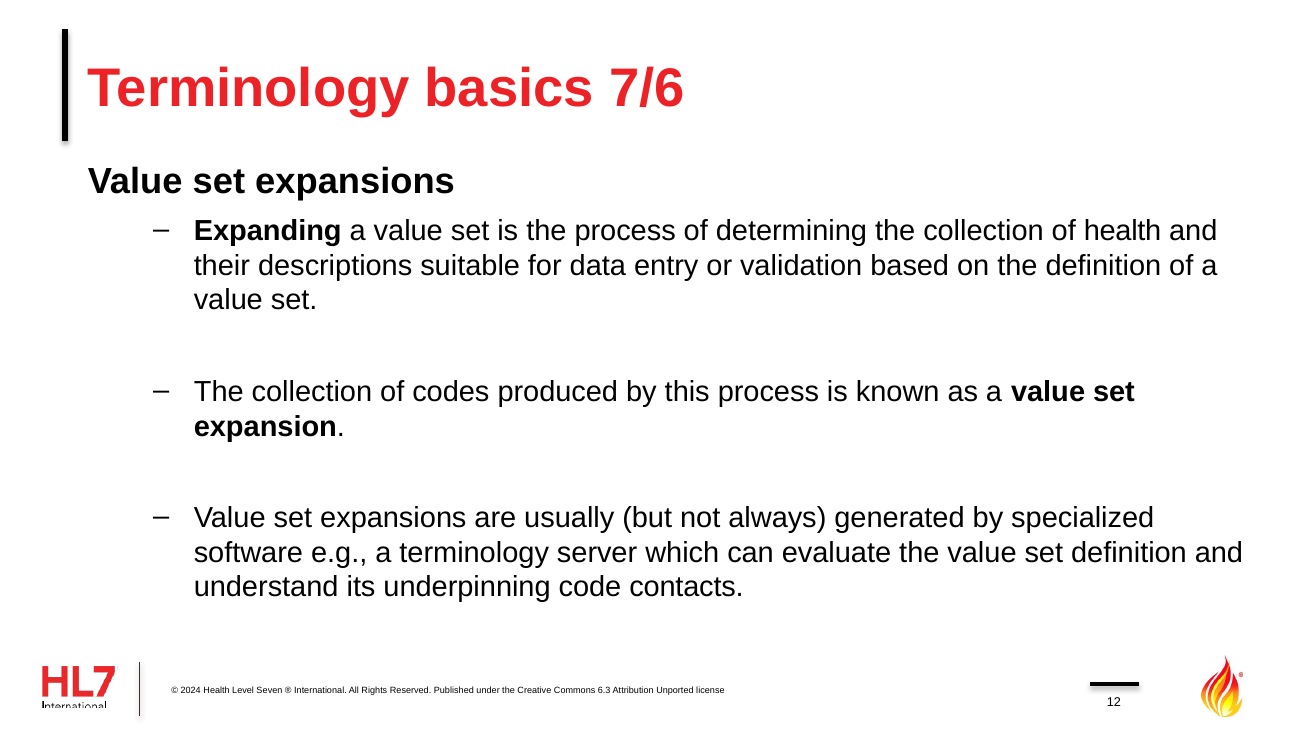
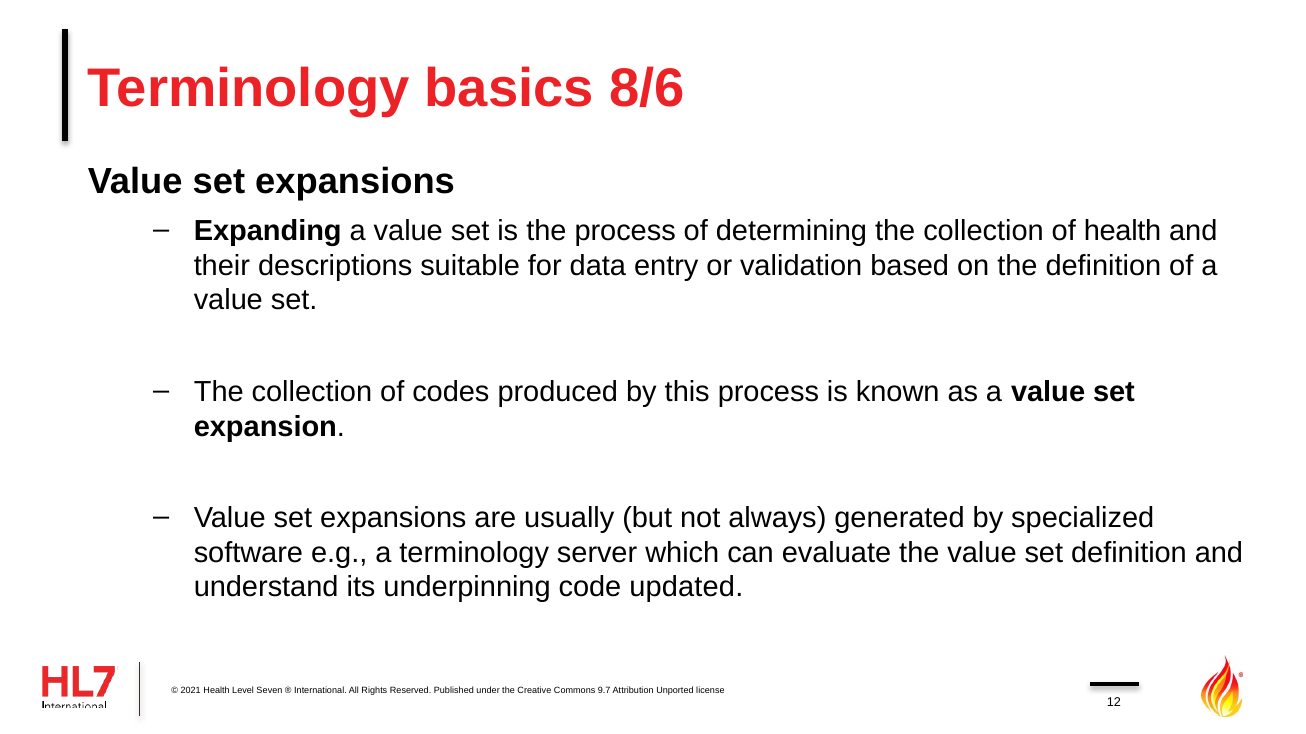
7/6: 7/6 -> 8/6 (647, 89)
contacts: contacts -> updated (686, 588)
2024: 2024 -> 2021 (191, 692)
6.3: 6.3 -> 9.7 (604, 692)
